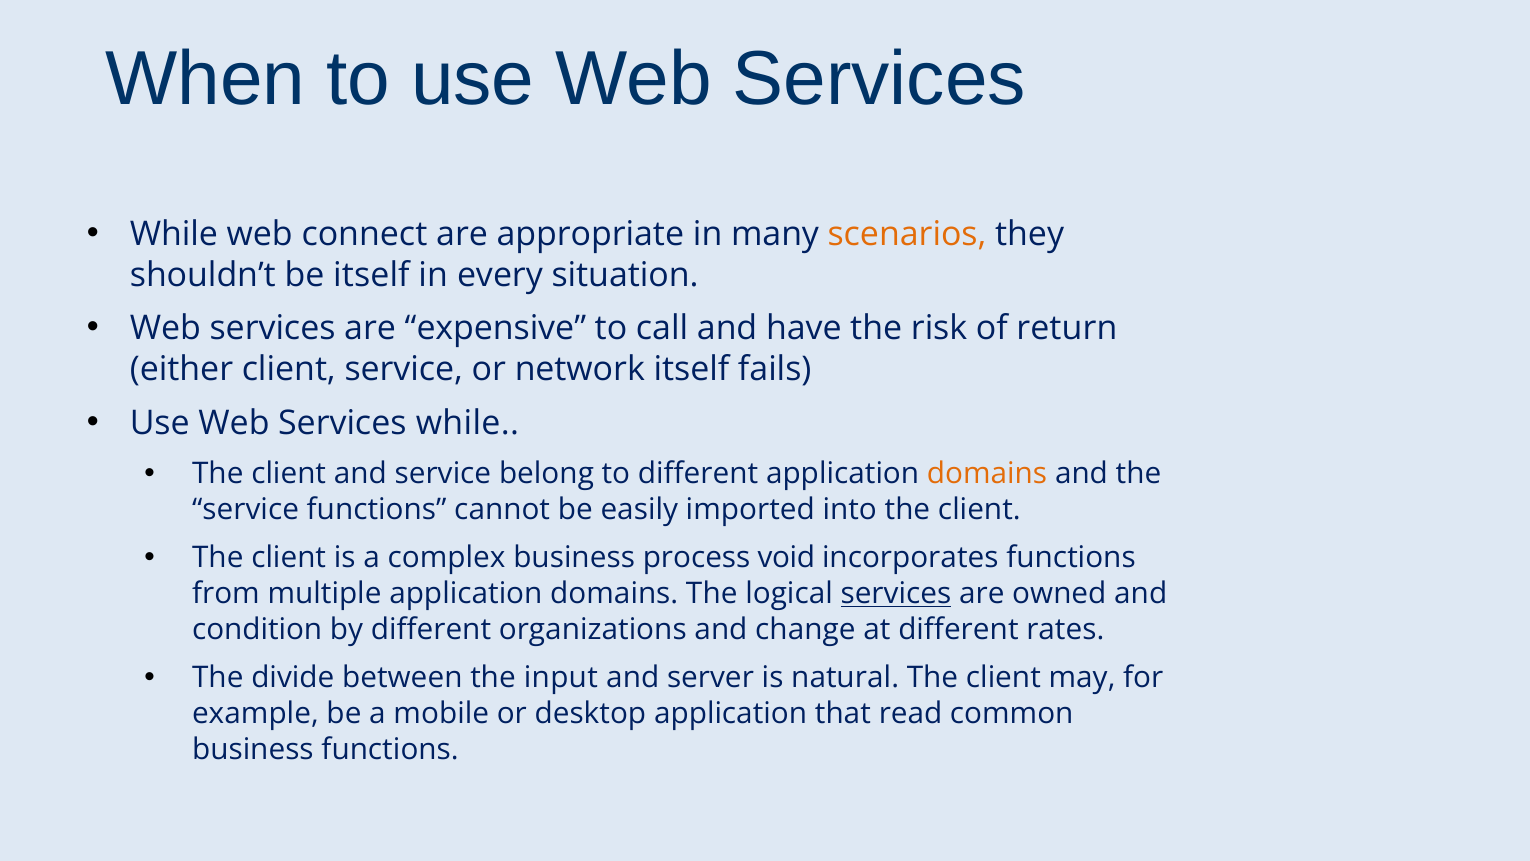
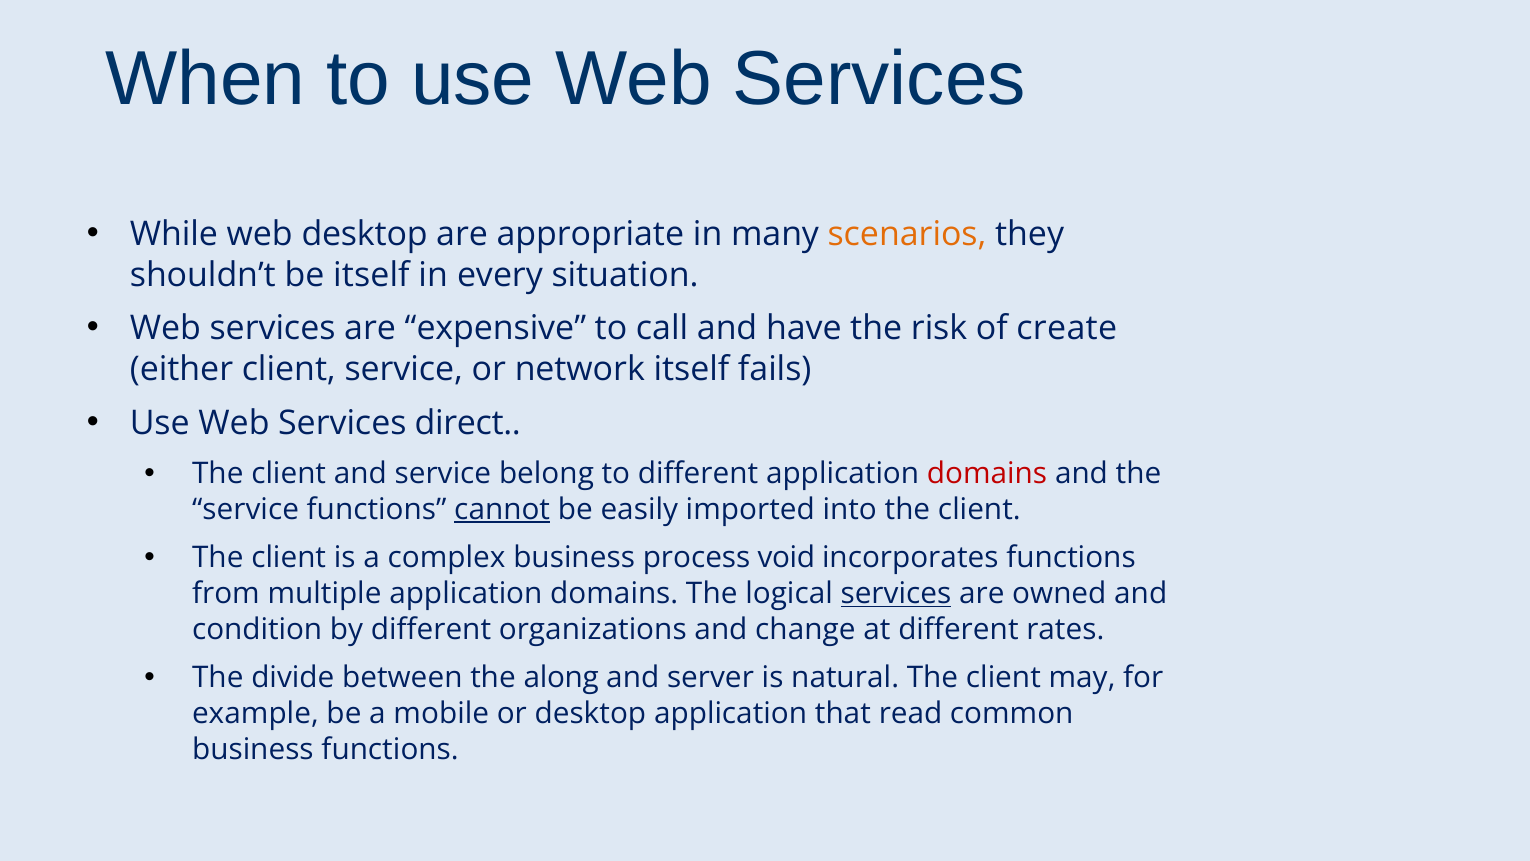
web connect: connect -> desktop (365, 234)
return: return -> create (1067, 329)
Services while: while -> direct (468, 423)
domains colour: orange -> red (987, 474)
cannot underline: none -> present (502, 509)
input: input -> along (561, 678)
